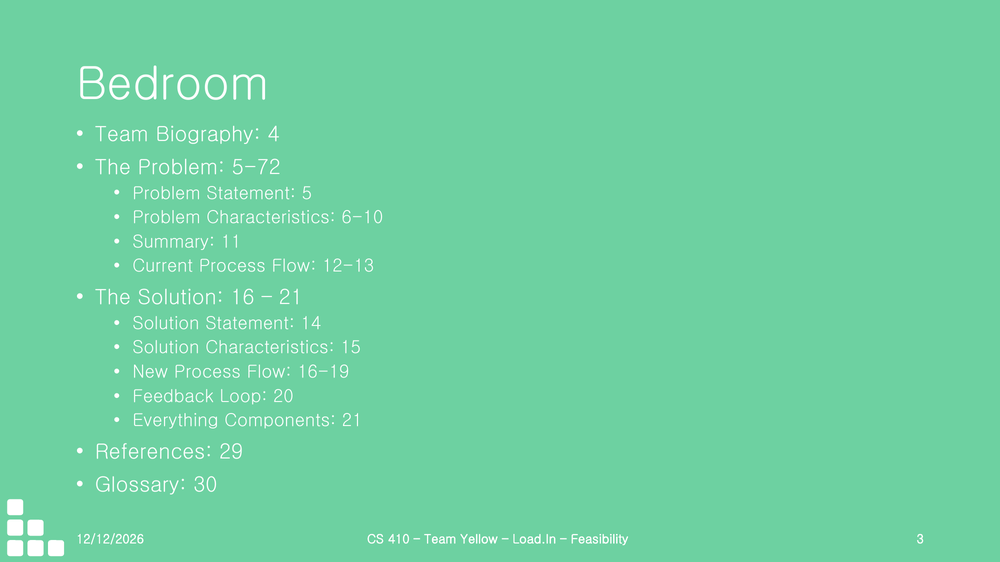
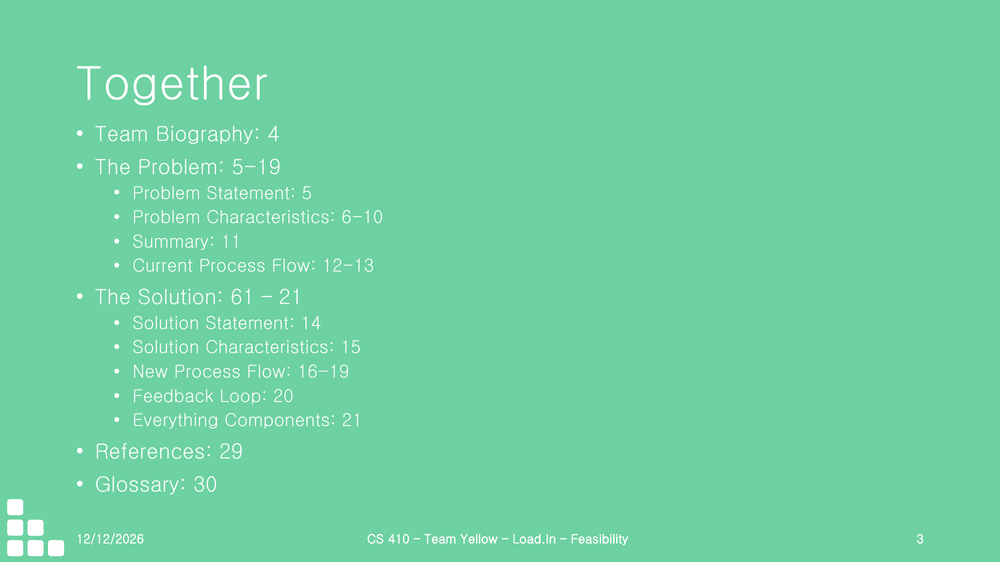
Bedroom: Bedroom -> Together (172, 84)
5-72: 5-72 -> 5-19 (256, 167)
16: 16 -> 61 (243, 298)
